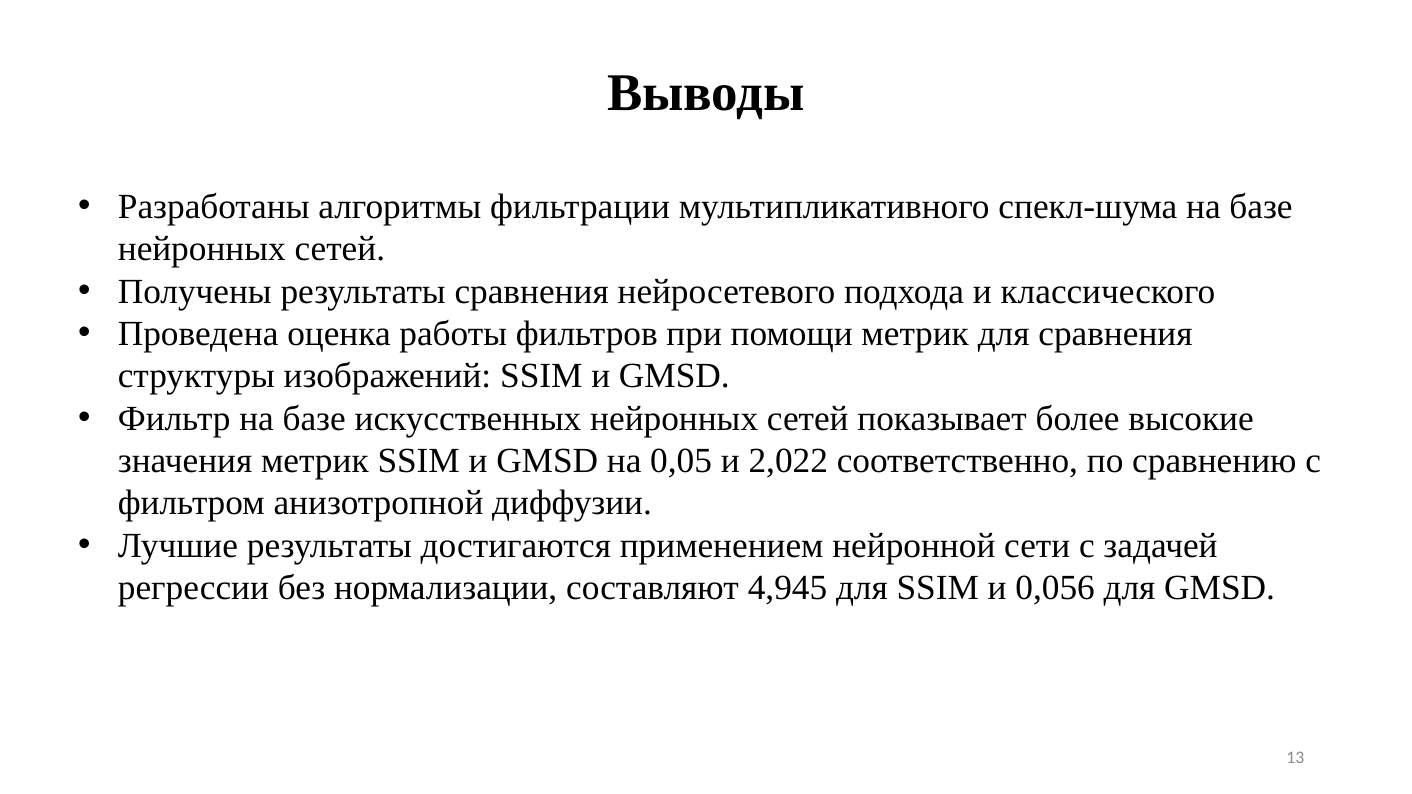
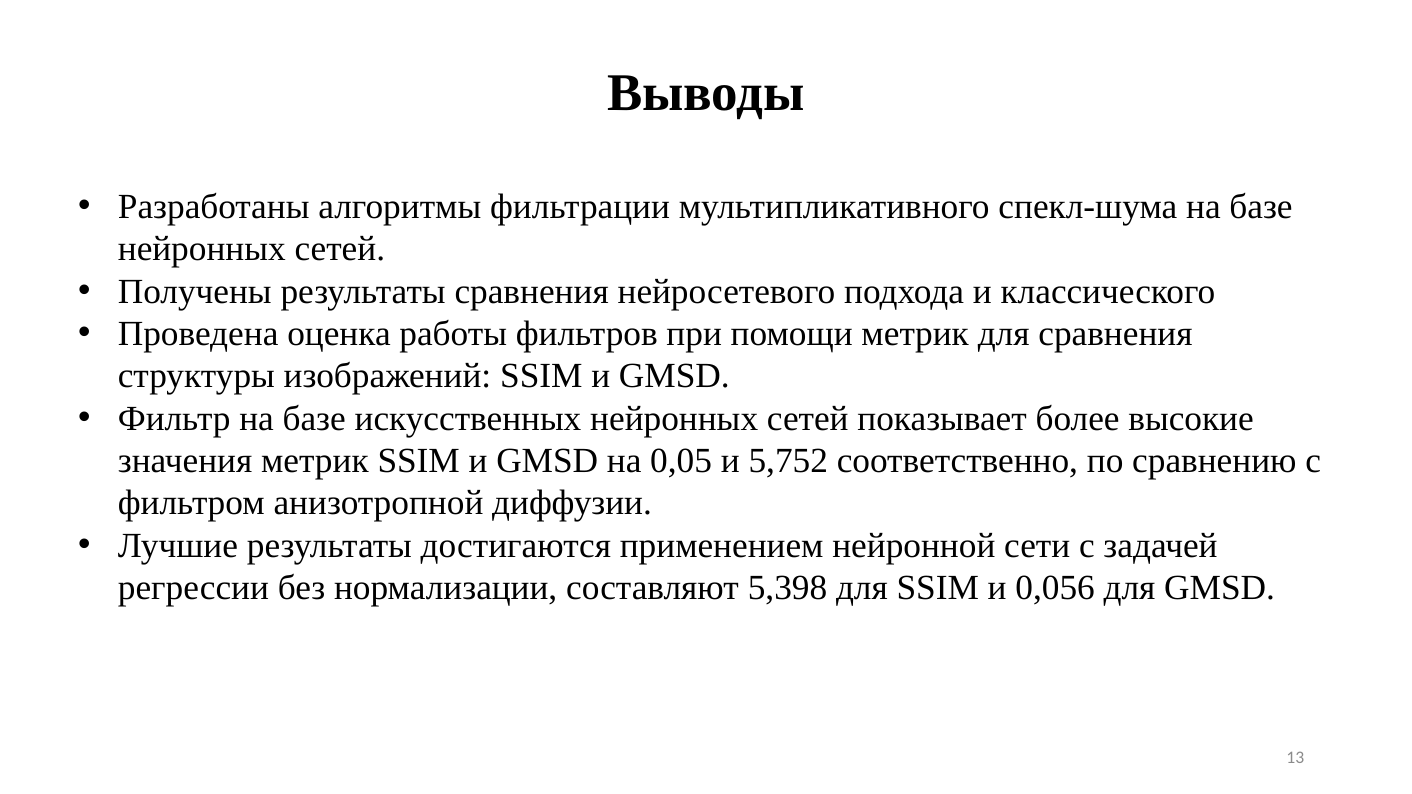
2,022: 2,022 -> 5,752 (788, 461)
4,945: 4,945 -> 5,398 (788, 588)
